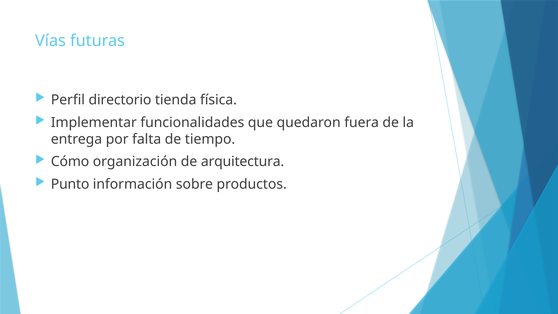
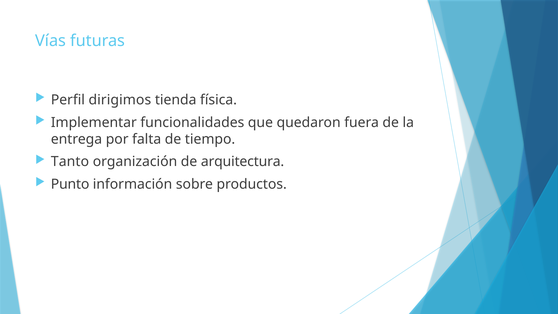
directorio: directorio -> dirigimos (120, 100)
Cómo: Cómo -> Tanto (70, 162)
